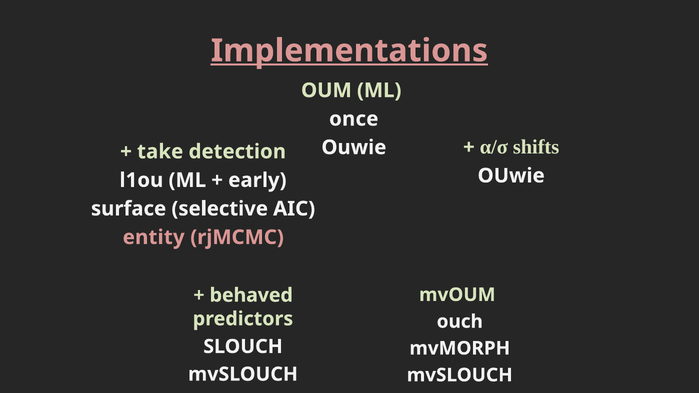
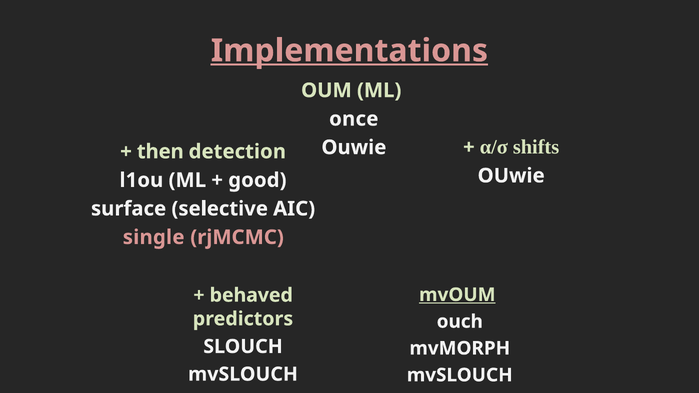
take: take -> then (160, 152)
early: early -> good (257, 180)
entity: entity -> single (154, 237)
mvOUM underline: none -> present (457, 295)
